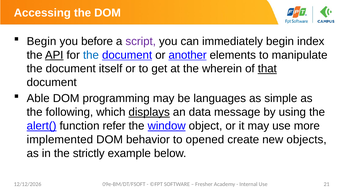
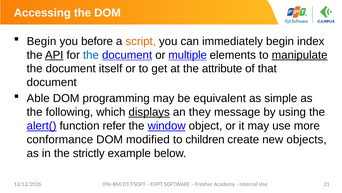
script colour: purple -> orange (141, 41)
another: another -> multiple (188, 55)
manipulate underline: none -> present (300, 55)
wherein: wherein -> attribute (222, 69)
that underline: present -> none (267, 69)
languages: languages -> equivalent (220, 98)
data: data -> they (200, 112)
implemented: implemented -> conformance (60, 139)
behavior: behavior -> modified (148, 139)
opened: opened -> children (205, 139)
